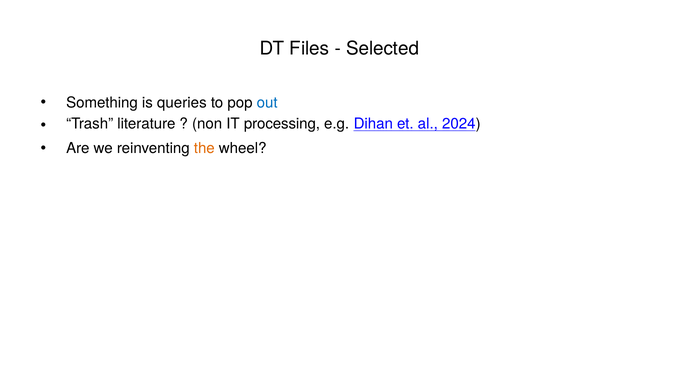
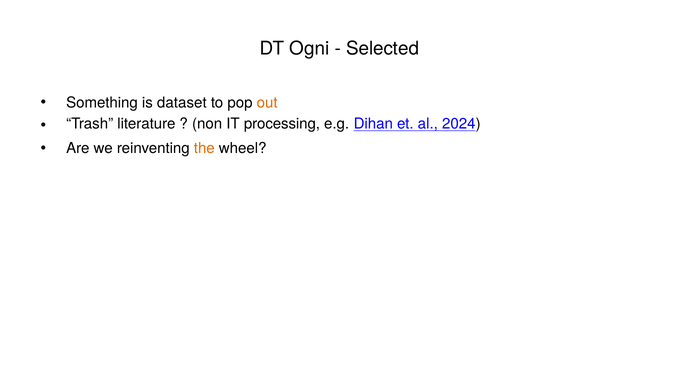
Files: Files -> Ogni (309, 48)
queries: queries -> dataset (182, 103)
out colour: blue -> orange (267, 103)
